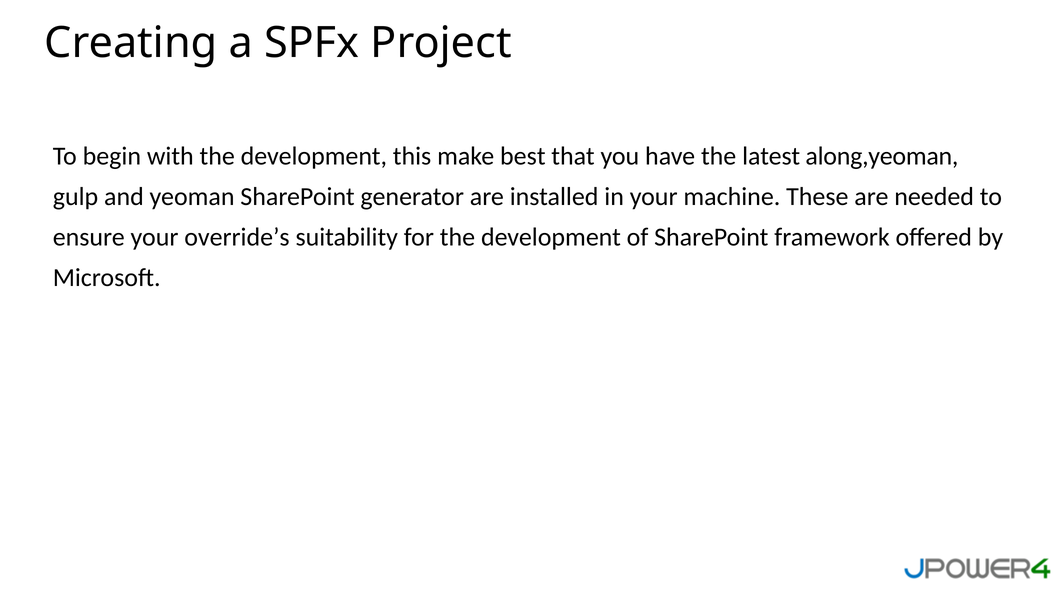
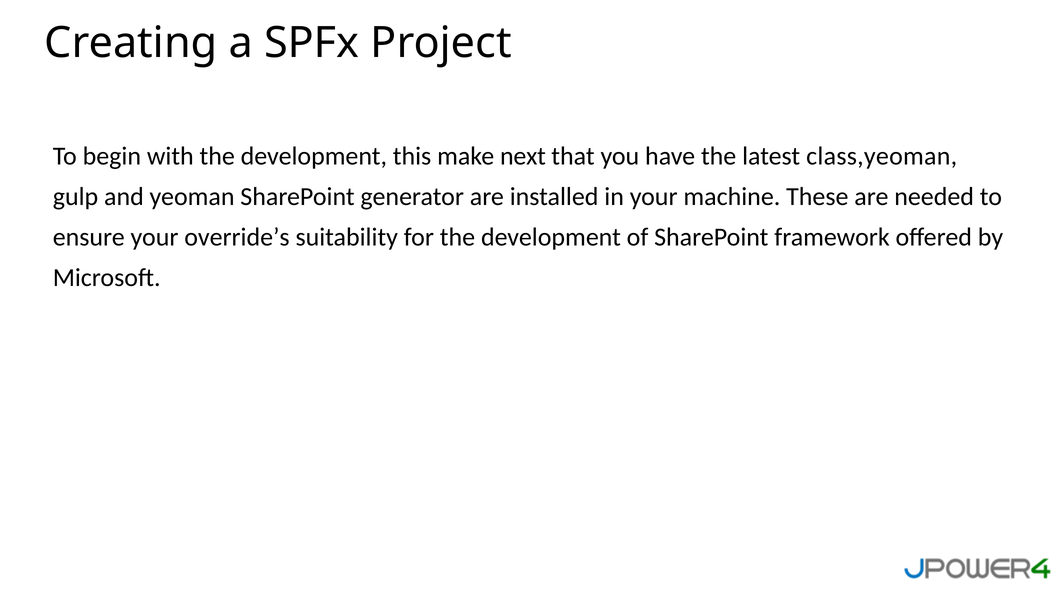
best: best -> next (523, 156)
along,yeoman: along,yeoman -> class,yeoman (882, 156)
